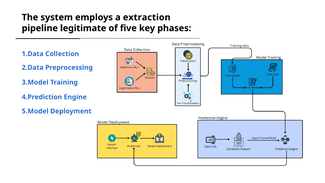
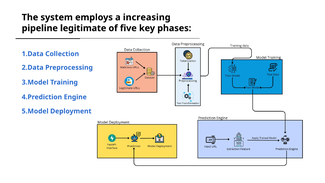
extraction: extraction -> increasing (147, 17)
